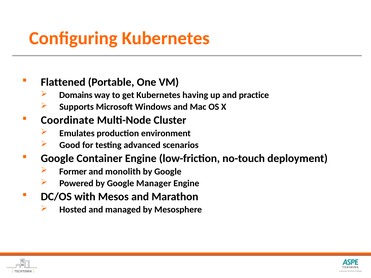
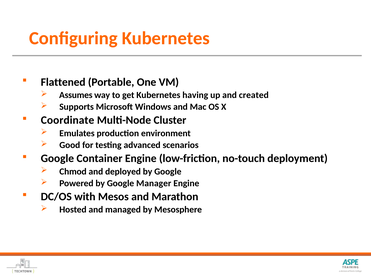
Domains: Domains -> Assumes (76, 95)
practice: practice -> created (254, 95)
Former: Former -> Chmod (73, 172)
monolith: monolith -> deployed (123, 172)
